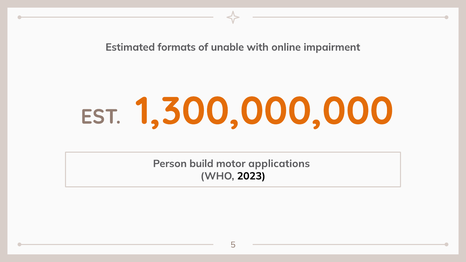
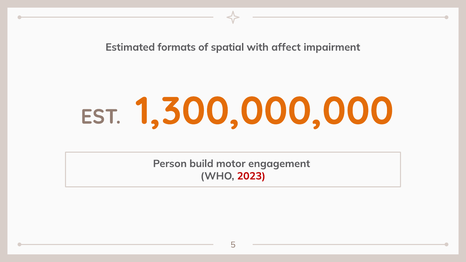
unable: unable -> spatial (227, 47)
online: online -> affect (286, 47)
applications: applications -> engagement (279, 164)
2023 colour: black -> red (251, 176)
